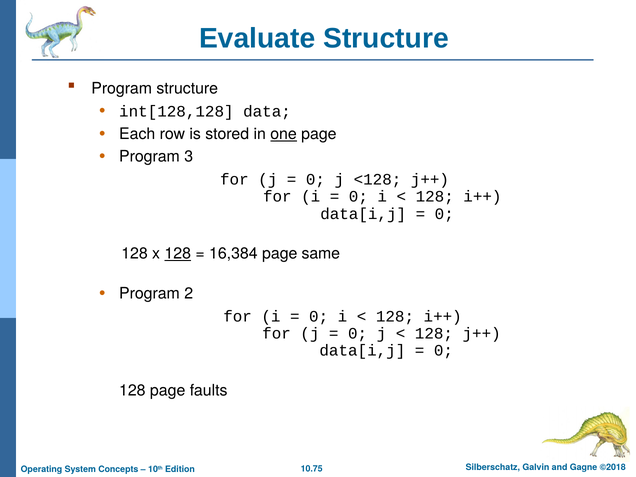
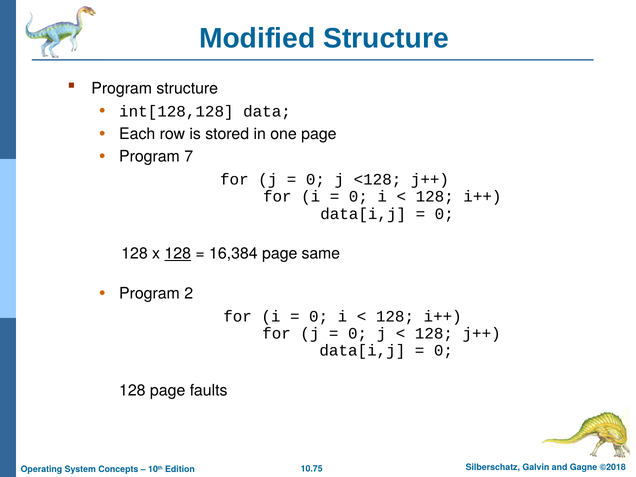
Evaluate: Evaluate -> Modified (257, 38)
one underline: present -> none (284, 134)
3: 3 -> 7 (189, 157)
